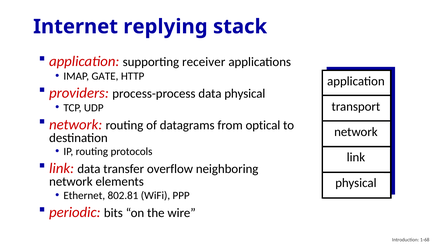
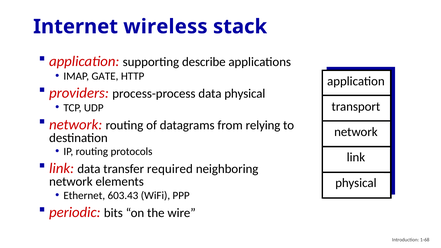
replying: replying -> wireless (165, 27)
receiver: receiver -> describe (204, 62)
optical: optical -> relying (263, 125)
overflow: overflow -> required (170, 169)
802.81: 802.81 -> 603.43 (123, 196)
